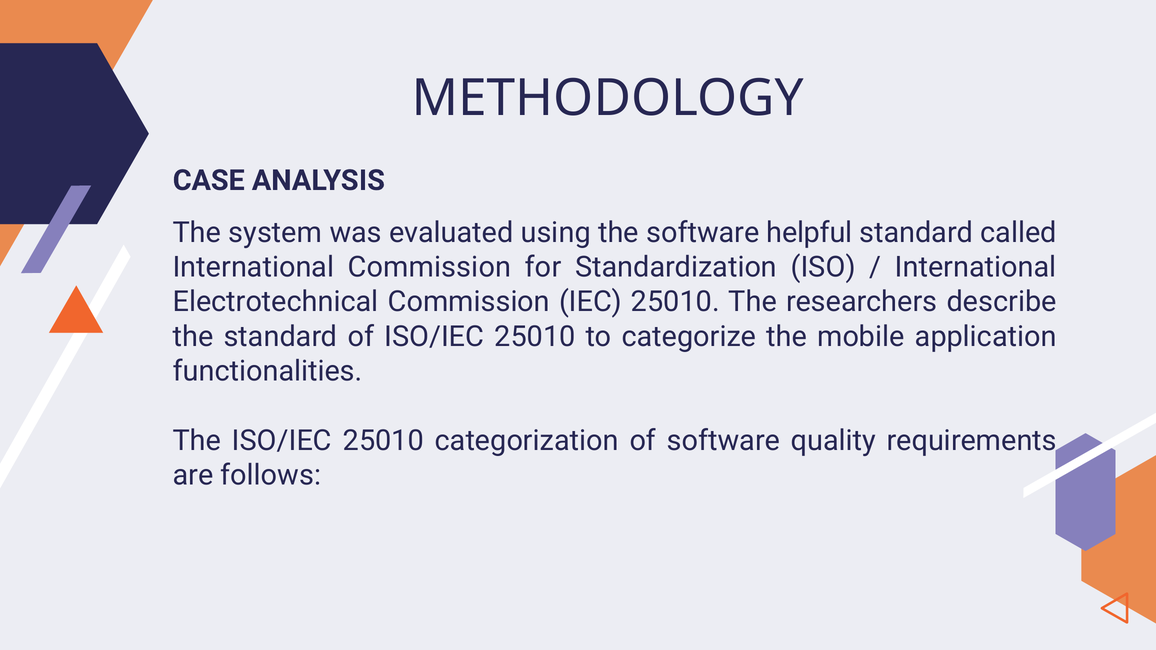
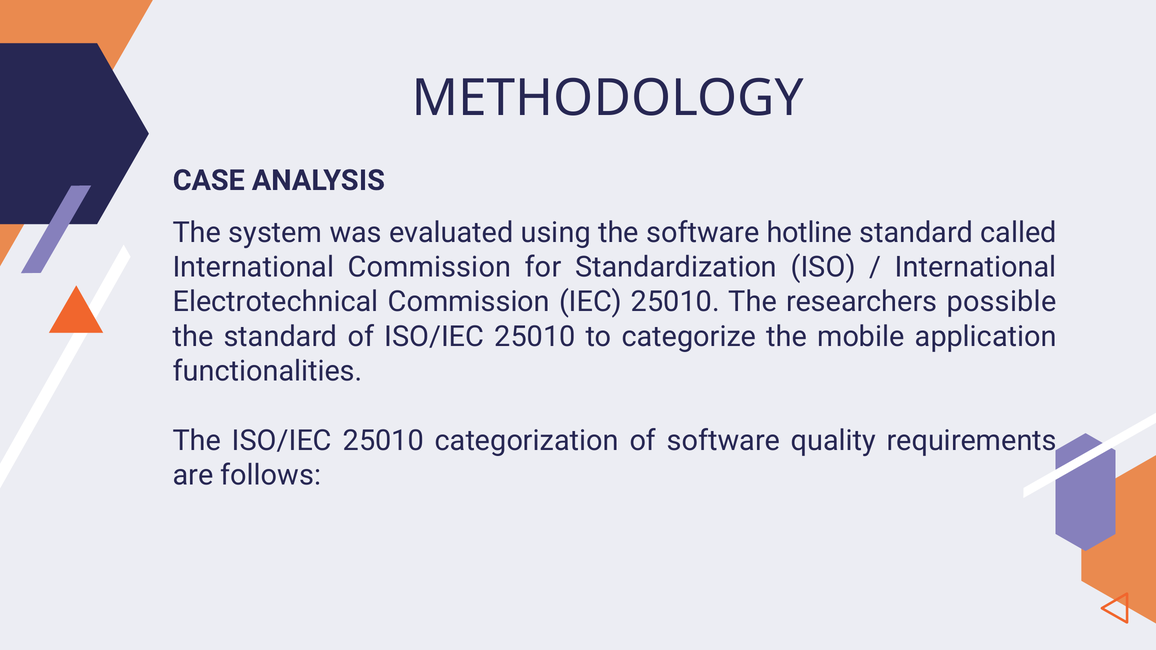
helpful: helpful -> hotline (809, 233)
describe: describe -> possible (1002, 302)
